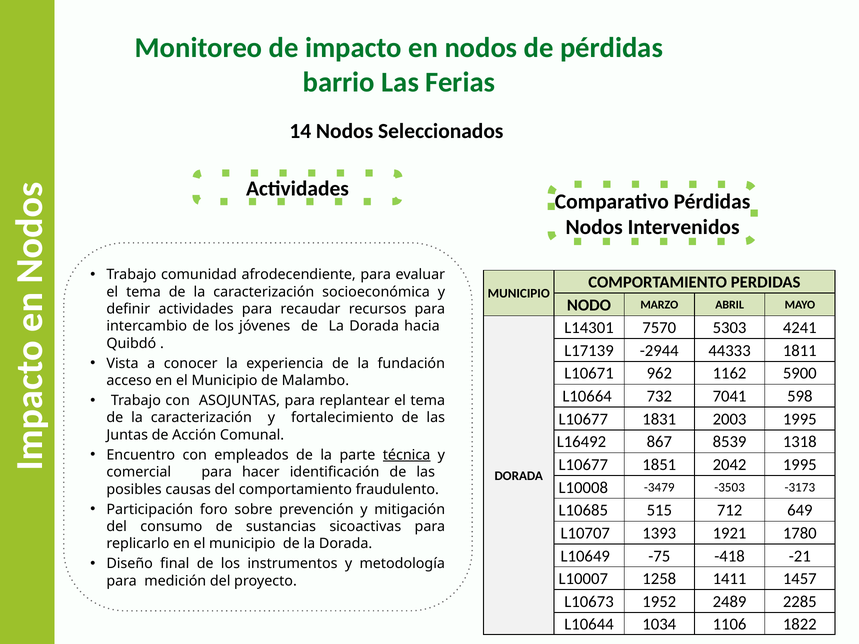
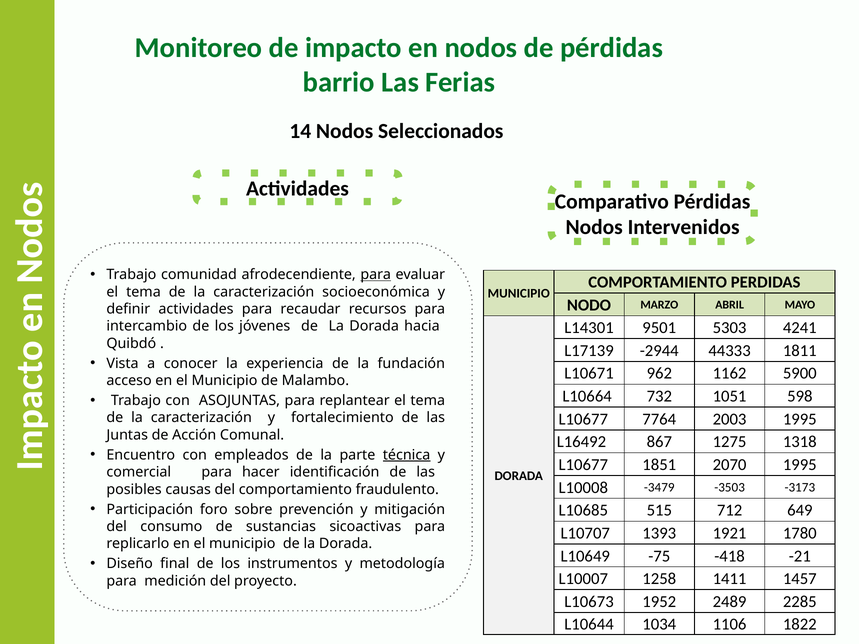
para underline: none -> present (376, 275)
7570: 7570 -> 9501 (659, 328)
7041: 7041 -> 1051 (730, 396)
1831: 1831 -> 7764 (659, 419)
8539: 8539 -> 1275 (730, 442)
2042: 2042 -> 2070 (730, 465)
